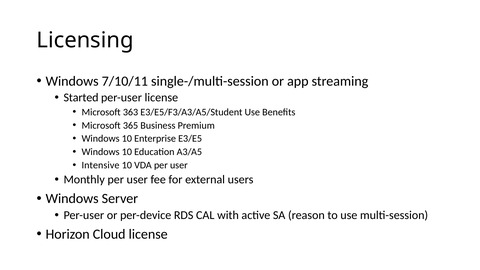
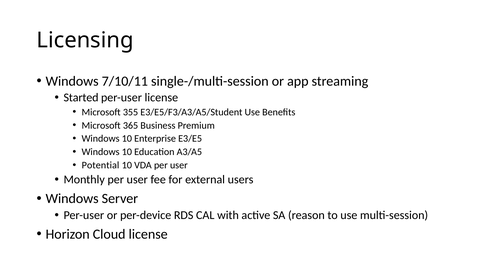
363: 363 -> 355 (131, 112)
Intensive: Intensive -> Potential (101, 165)
